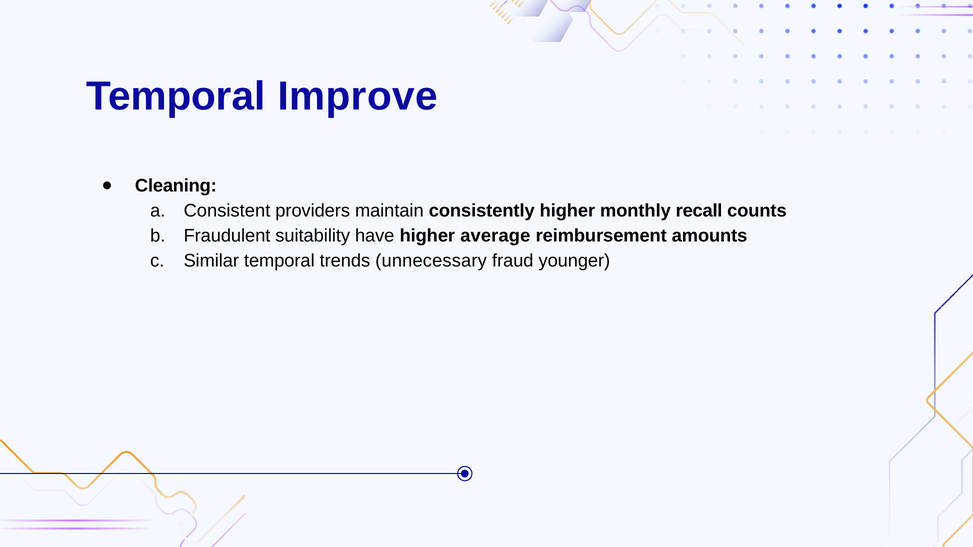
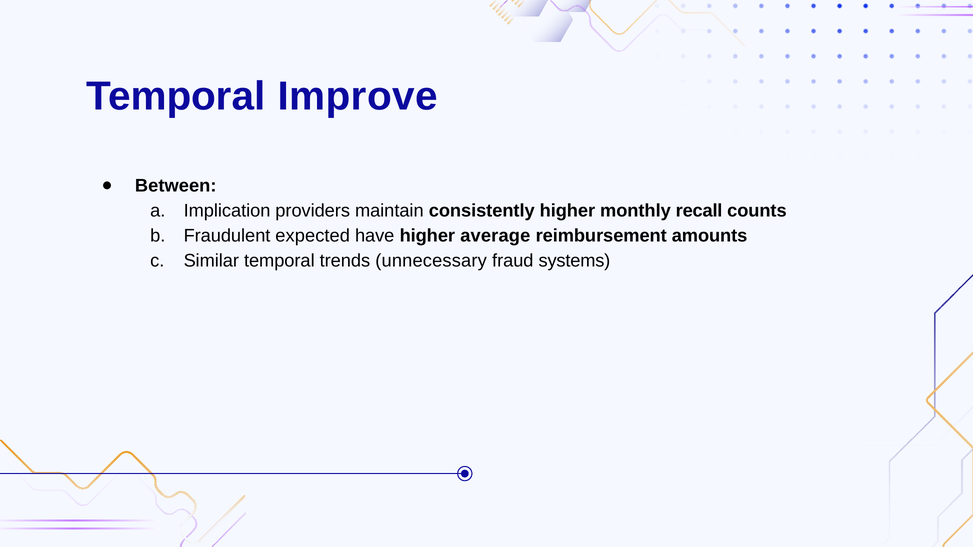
Cleaning: Cleaning -> Between (176, 186)
Consistent: Consistent -> Implication (227, 211)
suitability: suitability -> expected (313, 236)
younger: younger -> systems (574, 261)
